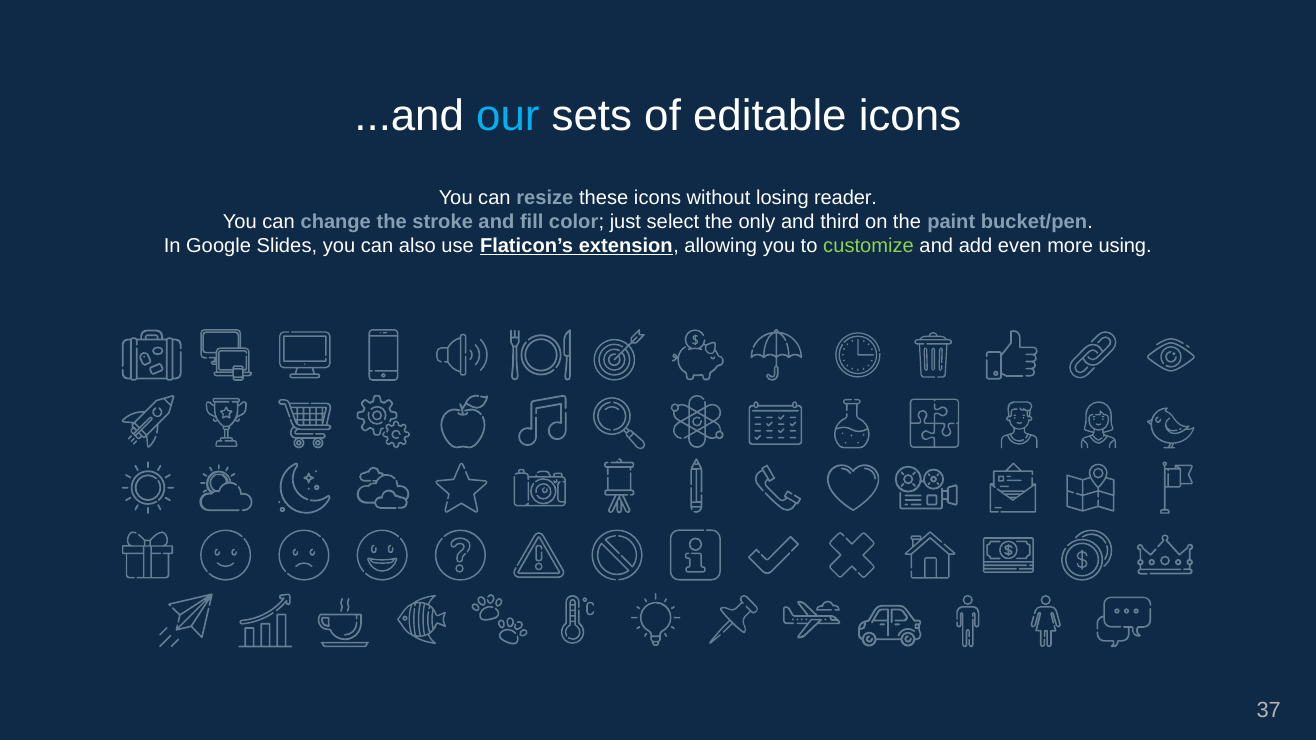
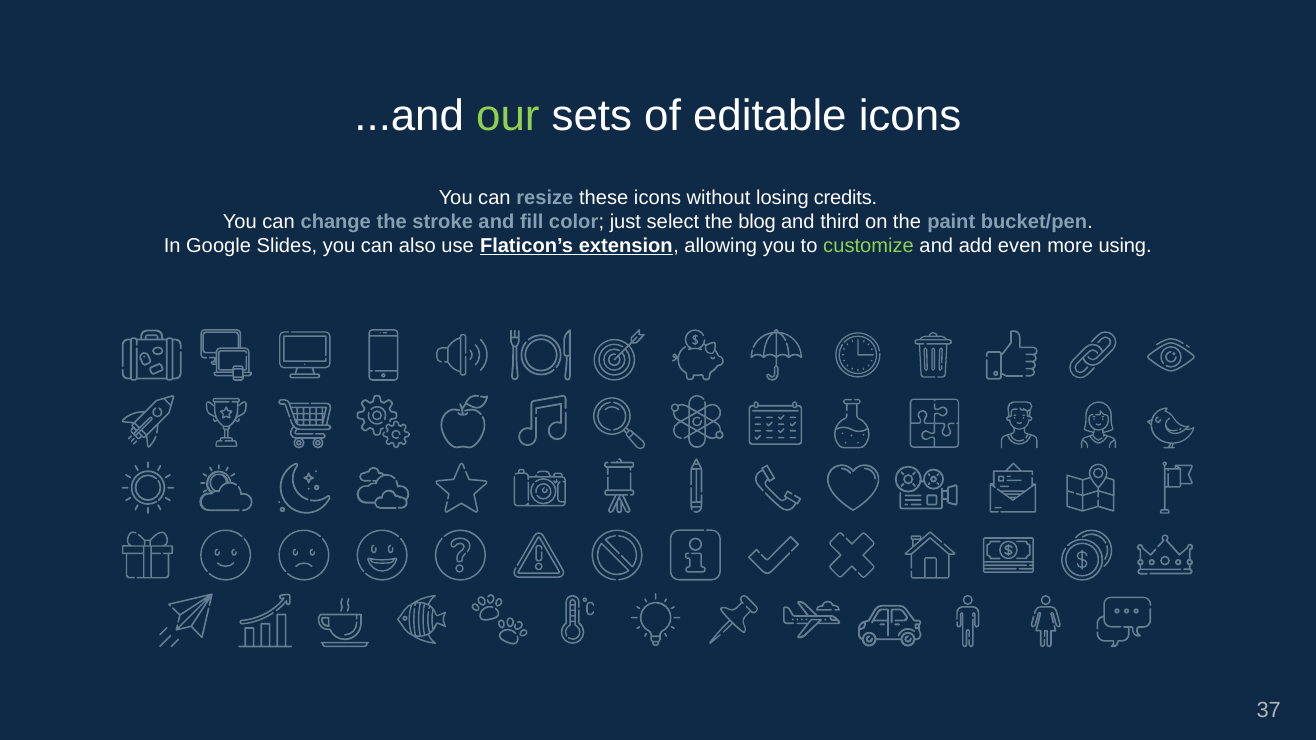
our colour: light blue -> light green (508, 116)
reader: reader -> credits (846, 198)
only: only -> blog (757, 222)
